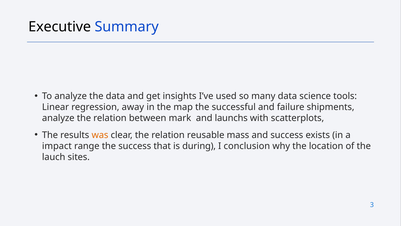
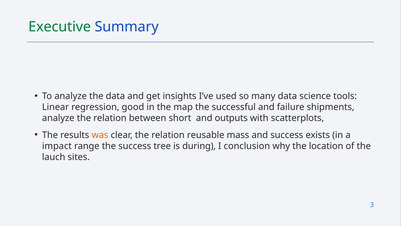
Executive colour: black -> green (60, 27)
away: away -> good (133, 107)
mark: mark -> short (180, 118)
launchs: launchs -> outputs (231, 118)
that: that -> tree (162, 146)
